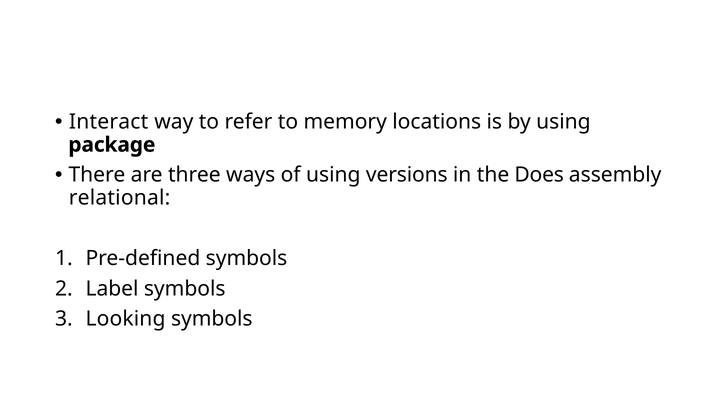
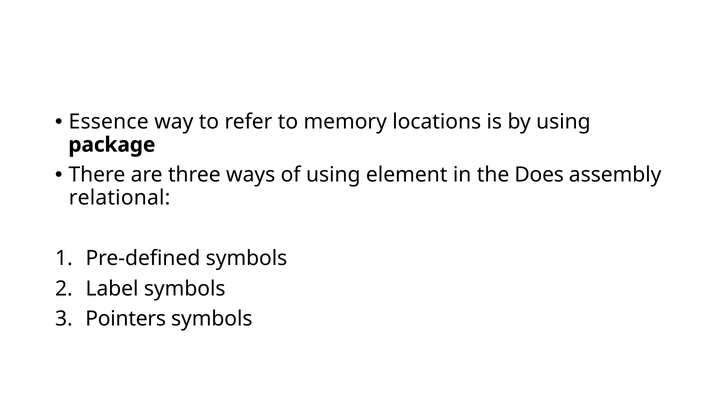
Interact: Interact -> Essence (109, 122)
versions: versions -> element (407, 175)
Looking: Looking -> Pointers (126, 319)
